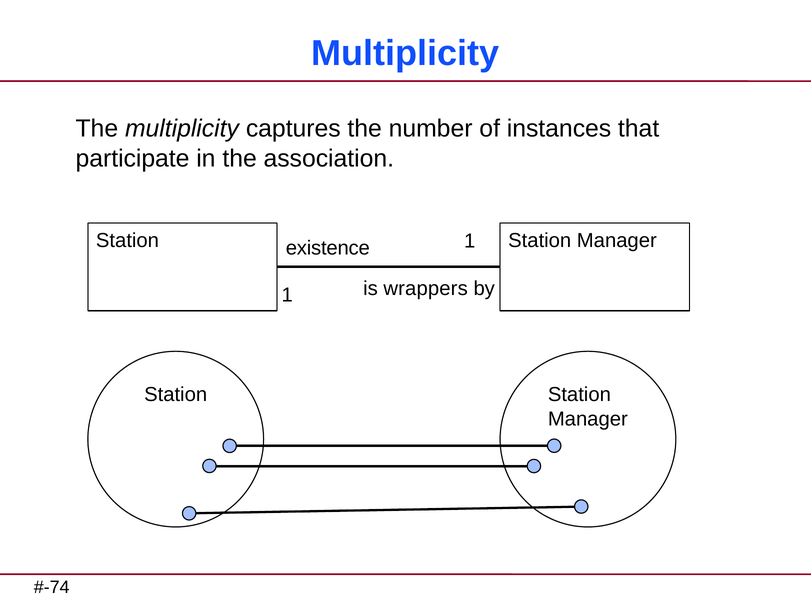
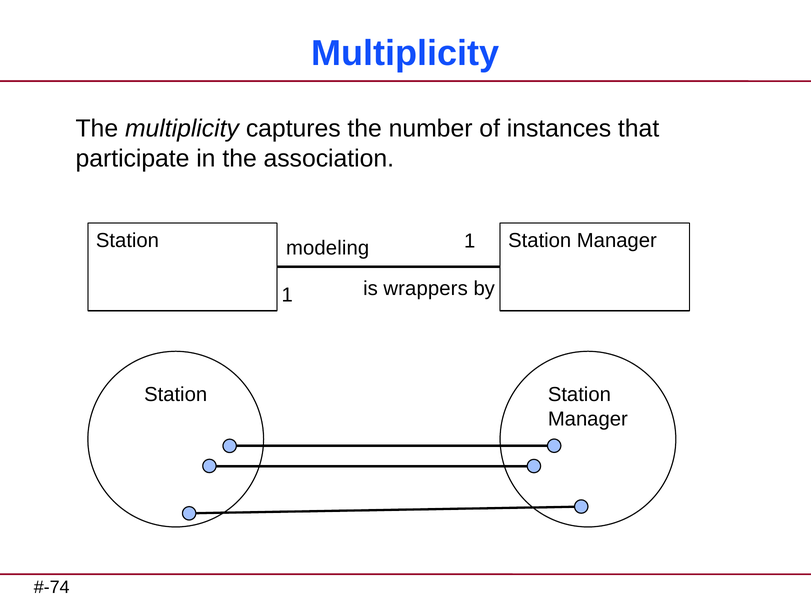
existence: existence -> modeling (328, 248)
